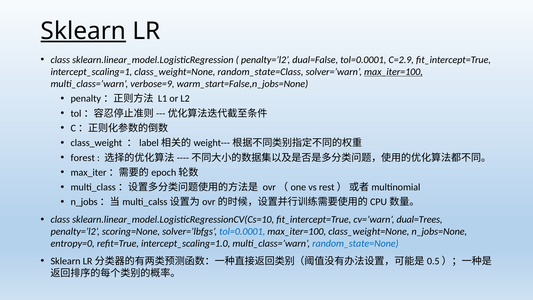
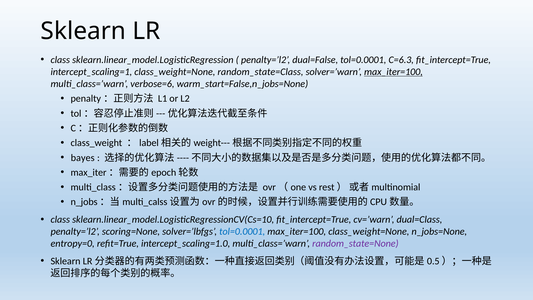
Sklearn underline: present -> none (83, 31)
C=2.9: C=2.9 -> C=6.3 (401, 60)
verbose=9: verbose=9 -> verbose=6 (152, 84)
forest: forest -> bayes (83, 158)
dual=Trees: dual=Trees -> dual=Class (419, 219)
random_state=None colour: blue -> purple (355, 243)
